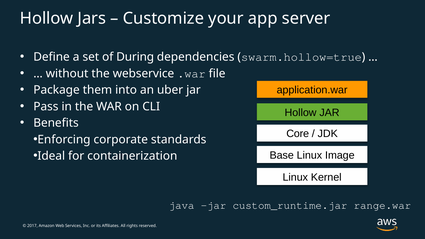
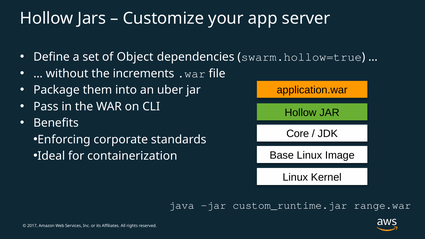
During: During -> Object (135, 57)
webservice: webservice -> increments (144, 73)
